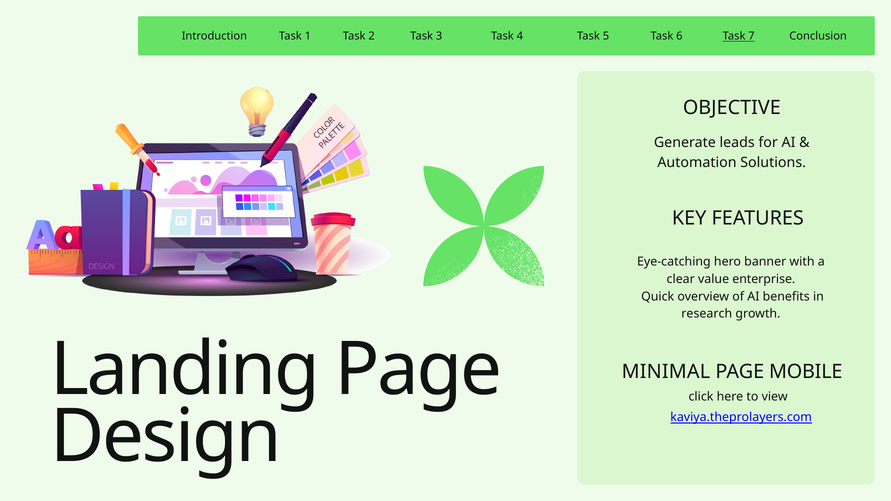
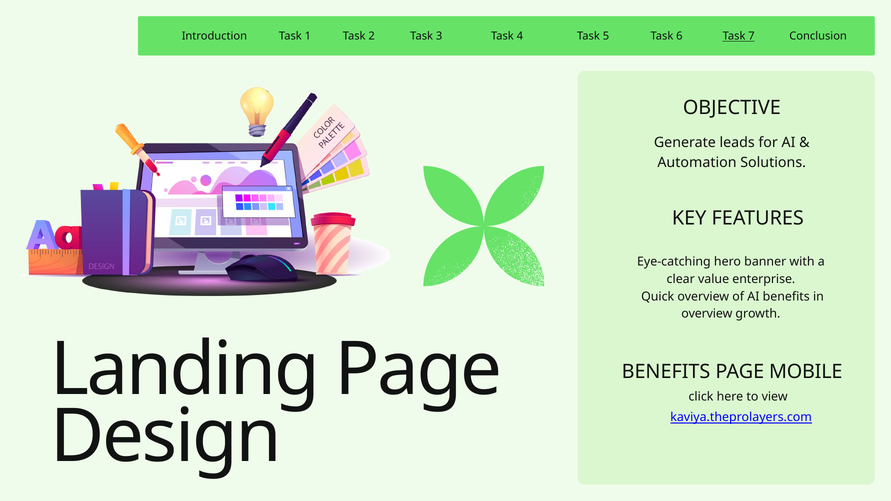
research: research -> overview (707, 314)
MINIMAL: MINIMAL -> BENEFITS (666, 372)
